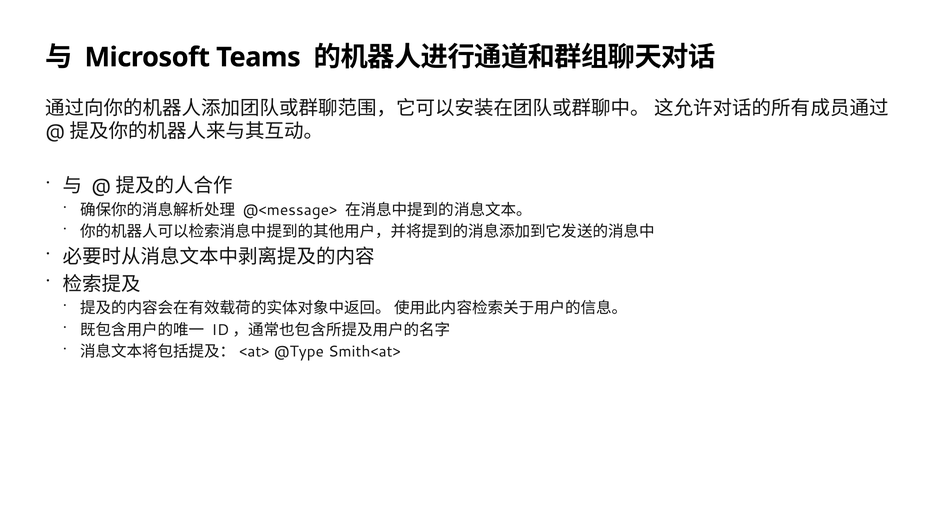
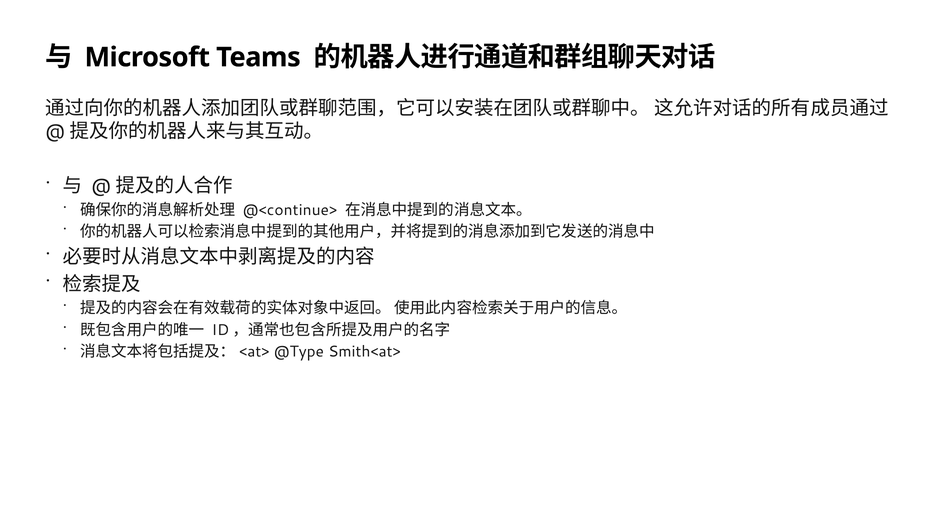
@<message>: @<message> -> @<continue> (290, 210)
